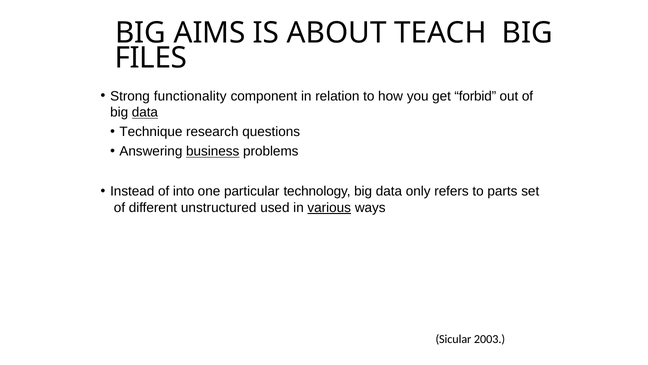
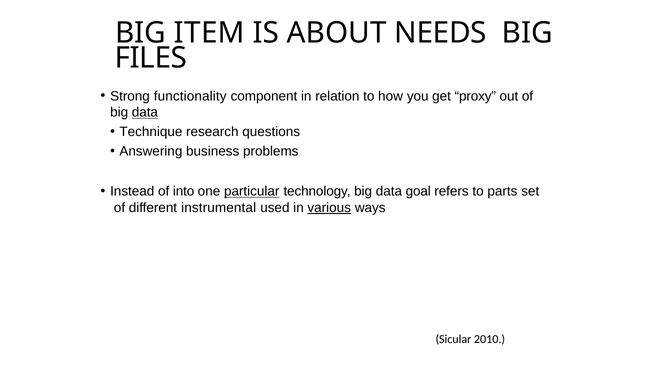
AIMS: AIMS -> ITEM (209, 33)
TEACH: TEACH -> NEEDS (440, 33)
forbid: forbid -> proxy (475, 96)
business underline: present -> none (213, 151)
particular underline: none -> present (252, 191)
only: only -> goal (418, 191)
unstructured: unstructured -> instrumental (219, 207)
2003: 2003 -> 2010 (490, 339)
